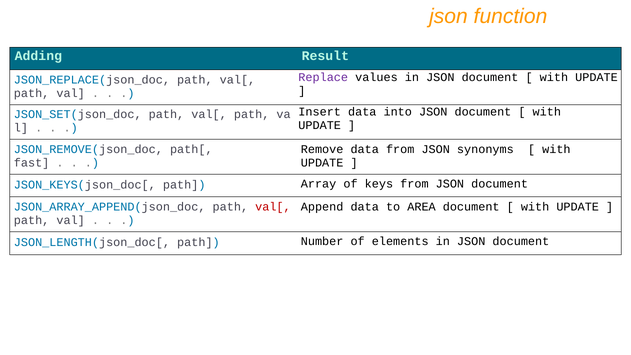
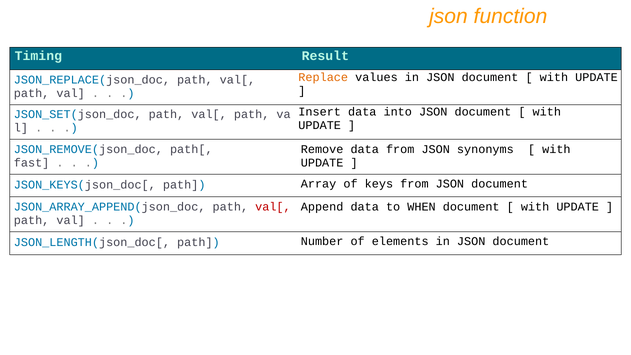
Adding: Adding -> Timing (38, 56)
Replace colour: purple -> orange (323, 77)
AREA: AREA -> WHEN (422, 207)
